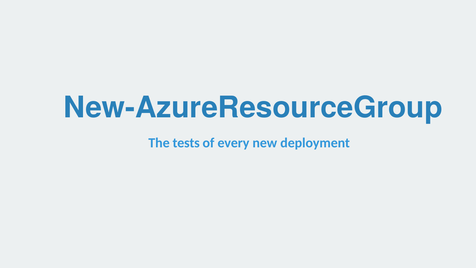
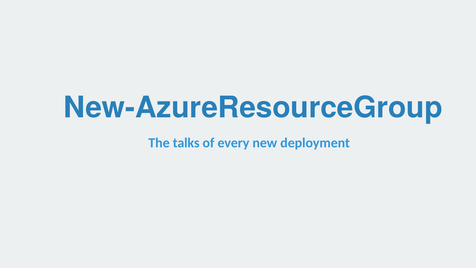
tests: tests -> talks (186, 143)
